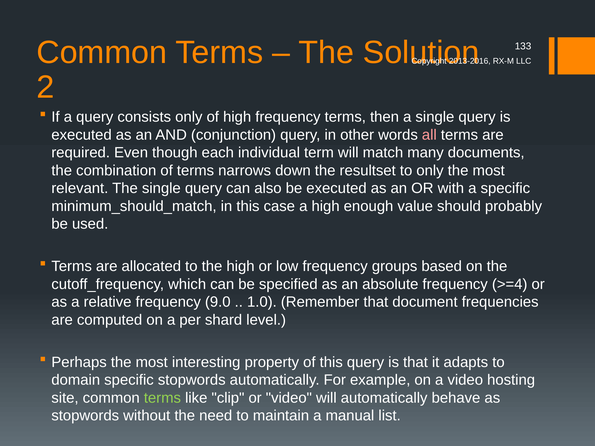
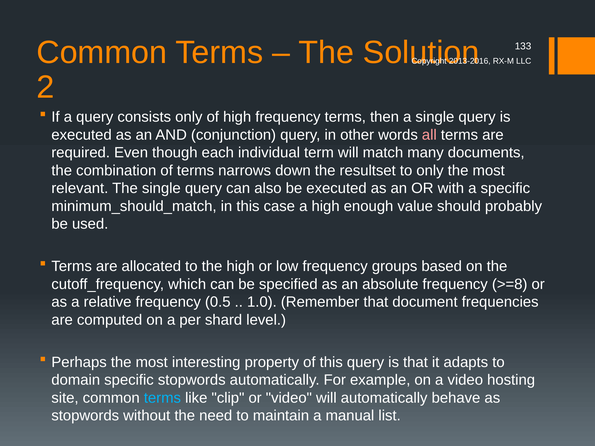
>=4: >=4 -> >=8 (510, 284)
9.0: 9.0 -> 0.5 (218, 302)
terms colour: light green -> light blue (162, 398)
